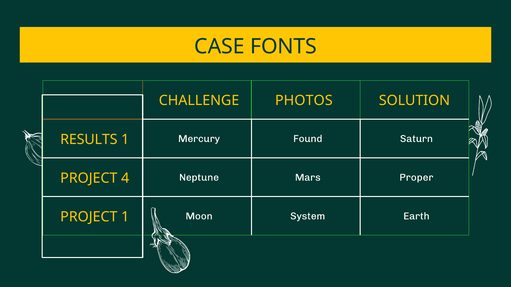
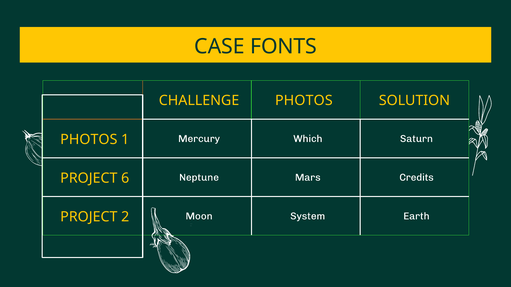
RESULTS: RESULTS -> PHOTOS (89, 140)
Found: Found -> Which (308, 139)
4: 4 -> 6 (125, 178)
Proper: Proper -> Credits (417, 178)
PROJECT 1: 1 -> 2 (125, 217)
